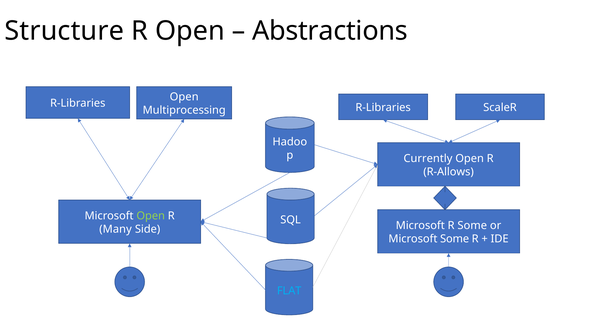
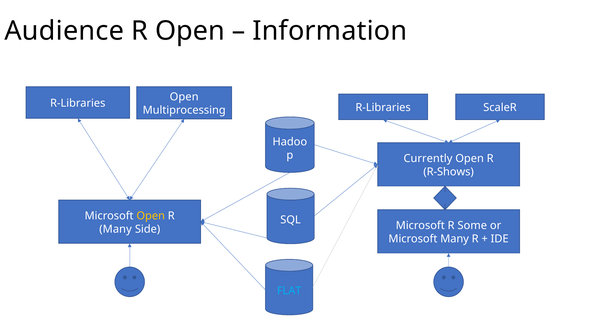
Structure: Structure -> Audience (64, 31)
Abstractions: Abstractions -> Information (330, 31)
R-Allows: R-Allows -> R-Shows (449, 172)
Open colour: light green -> yellow (151, 216)
Microsoft Some: Some -> Many (455, 239)
